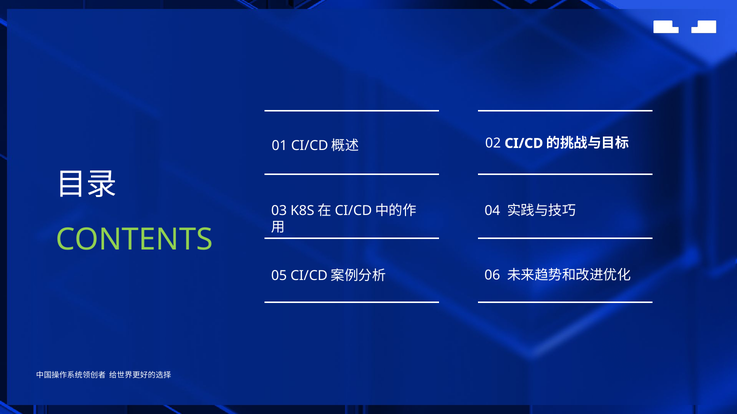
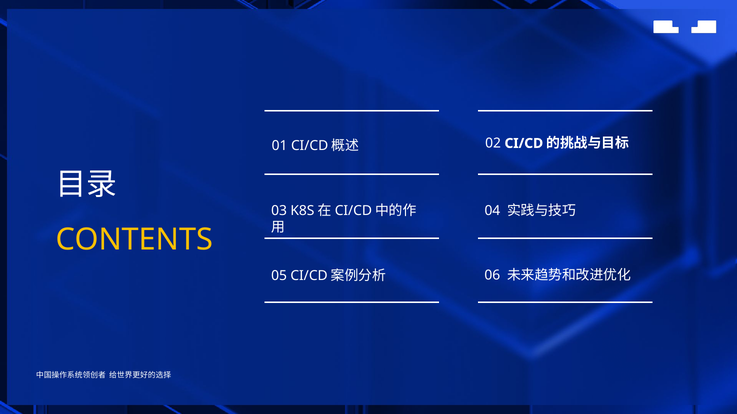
CONTENTS colour: light green -> yellow (134, 240)
